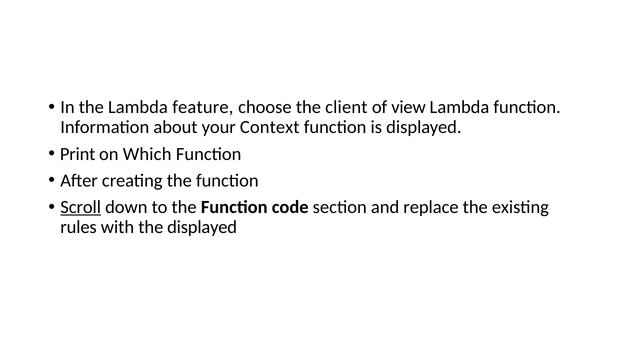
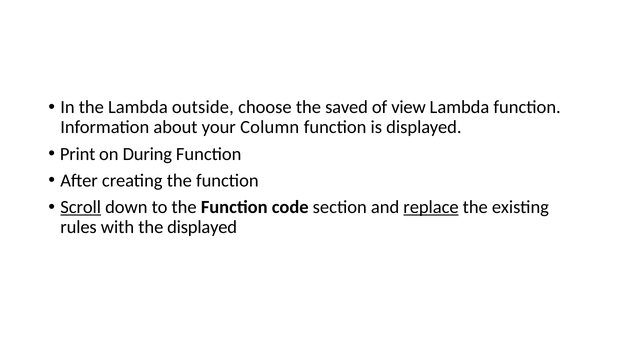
feature: feature -> outside (203, 107)
client: client -> saved (346, 107)
Context: Context -> Column (270, 127)
Which: Which -> During (147, 154)
replace underline: none -> present (431, 207)
